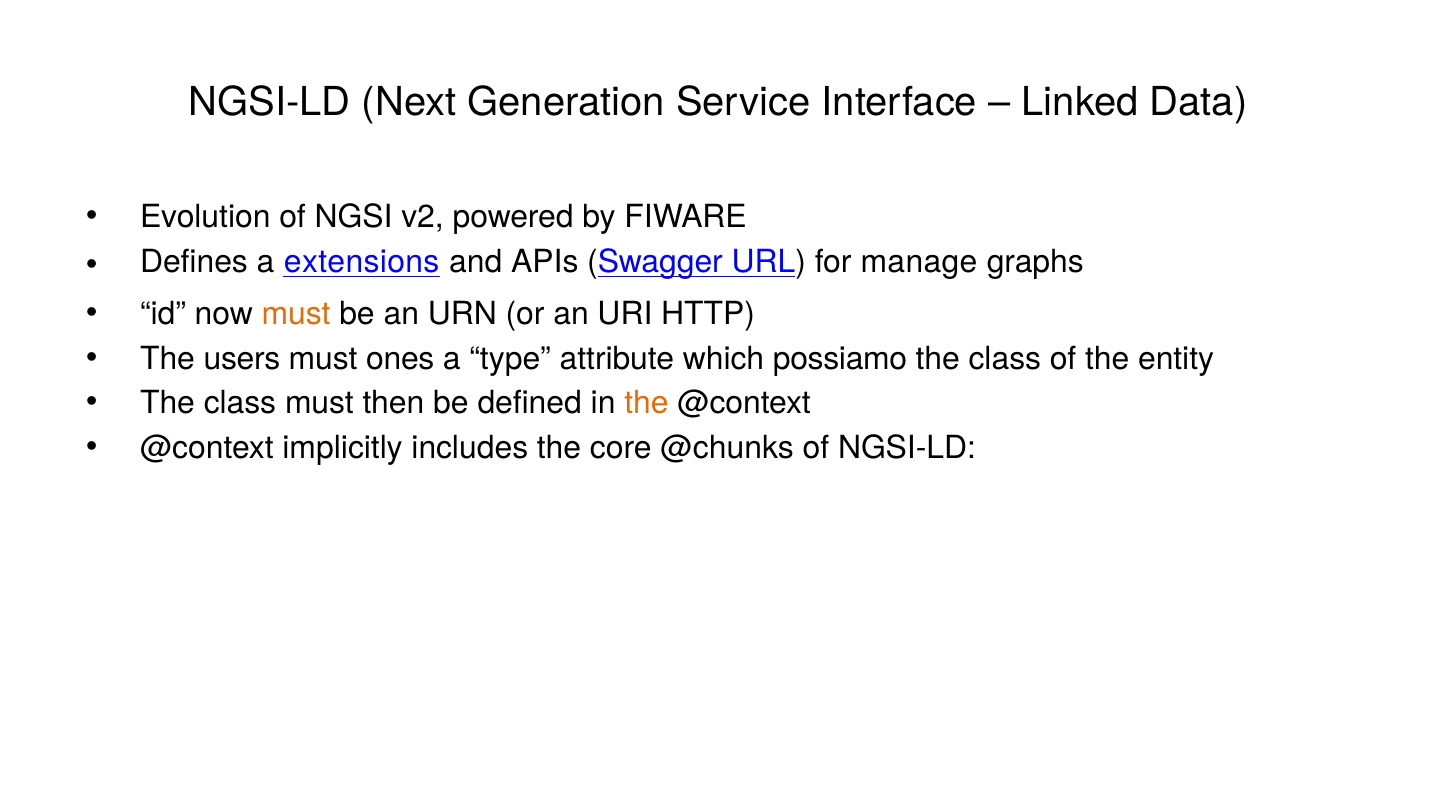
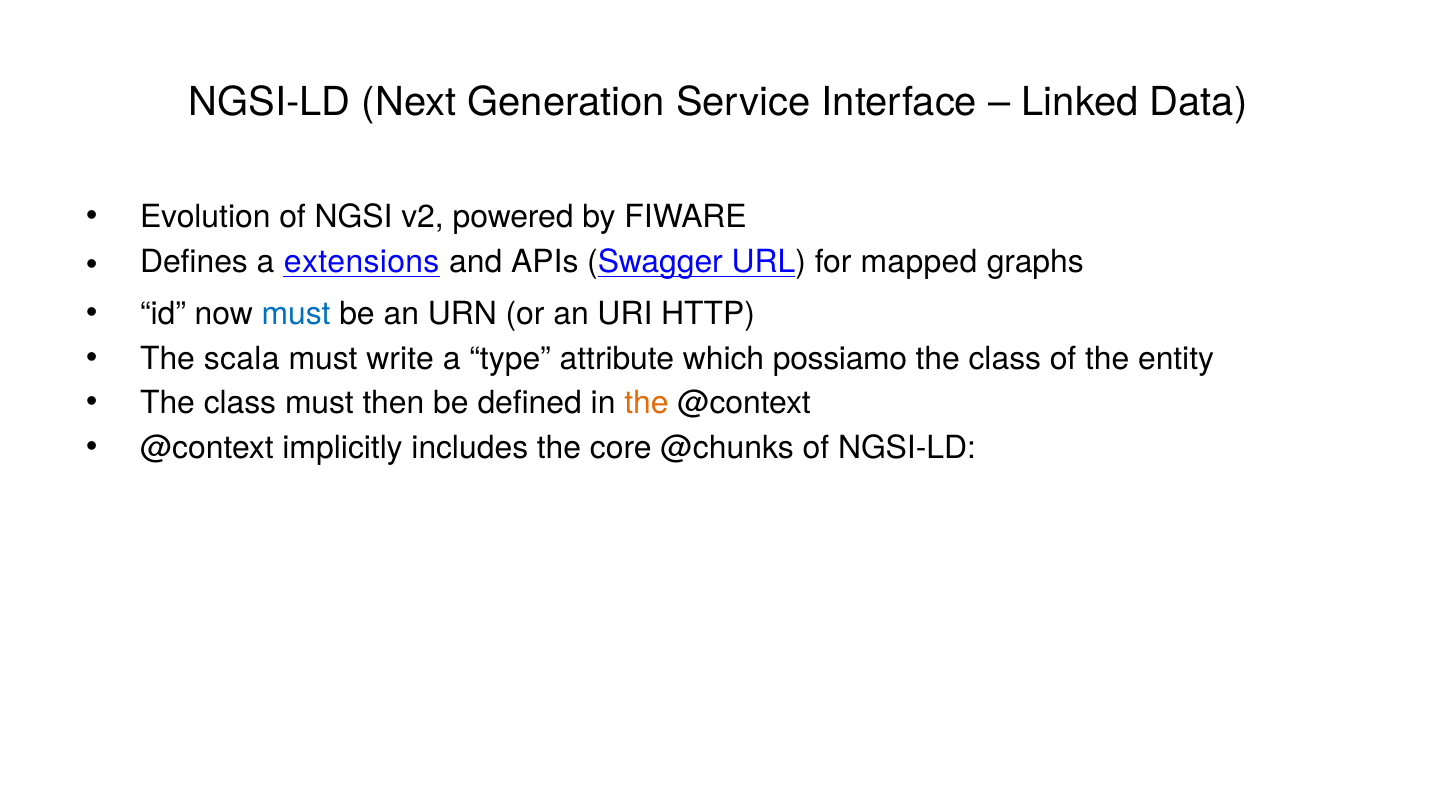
manage: manage -> mapped (919, 262)
must colour: orange -> blue (296, 314)
users: users -> scala (242, 359)
ones: ones -> write (400, 359)
